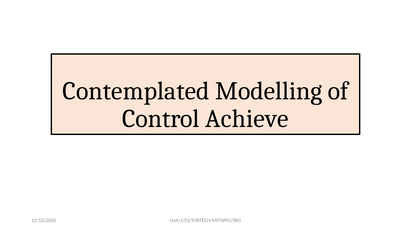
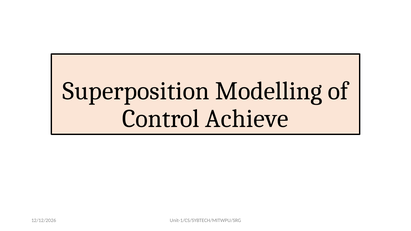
Contemplated: Contemplated -> Superposition (136, 91)
